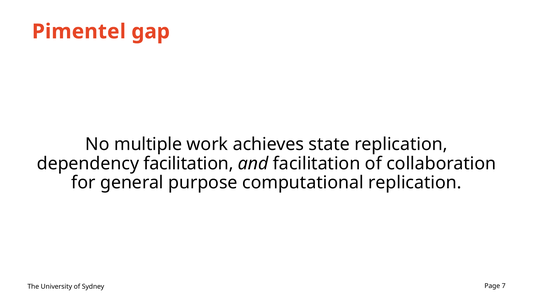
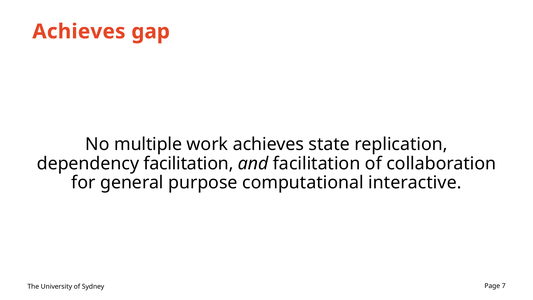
Pimentel: Pimentel -> Achieves (79, 32)
computational replication: replication -> interactive (415, 183)
